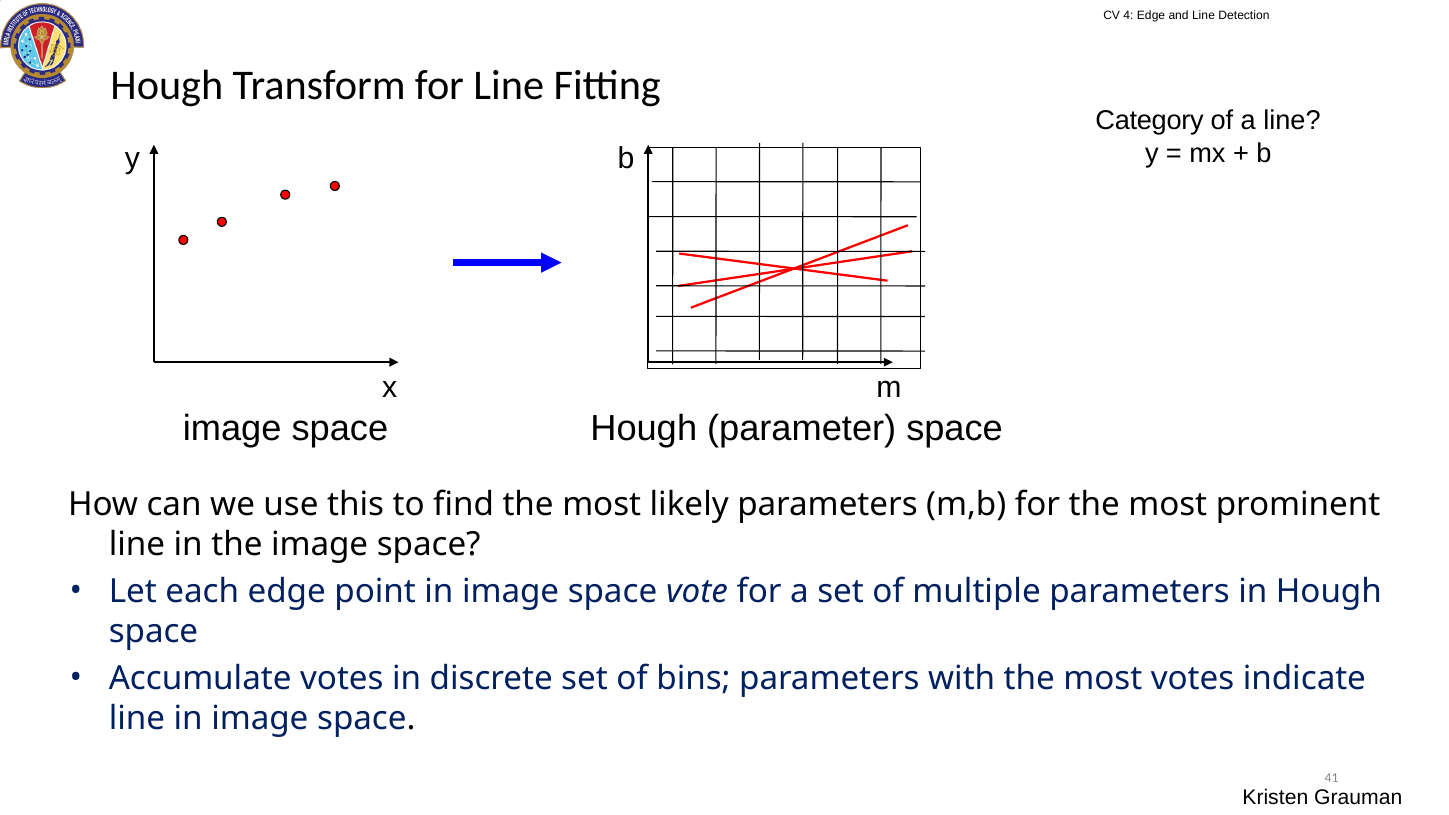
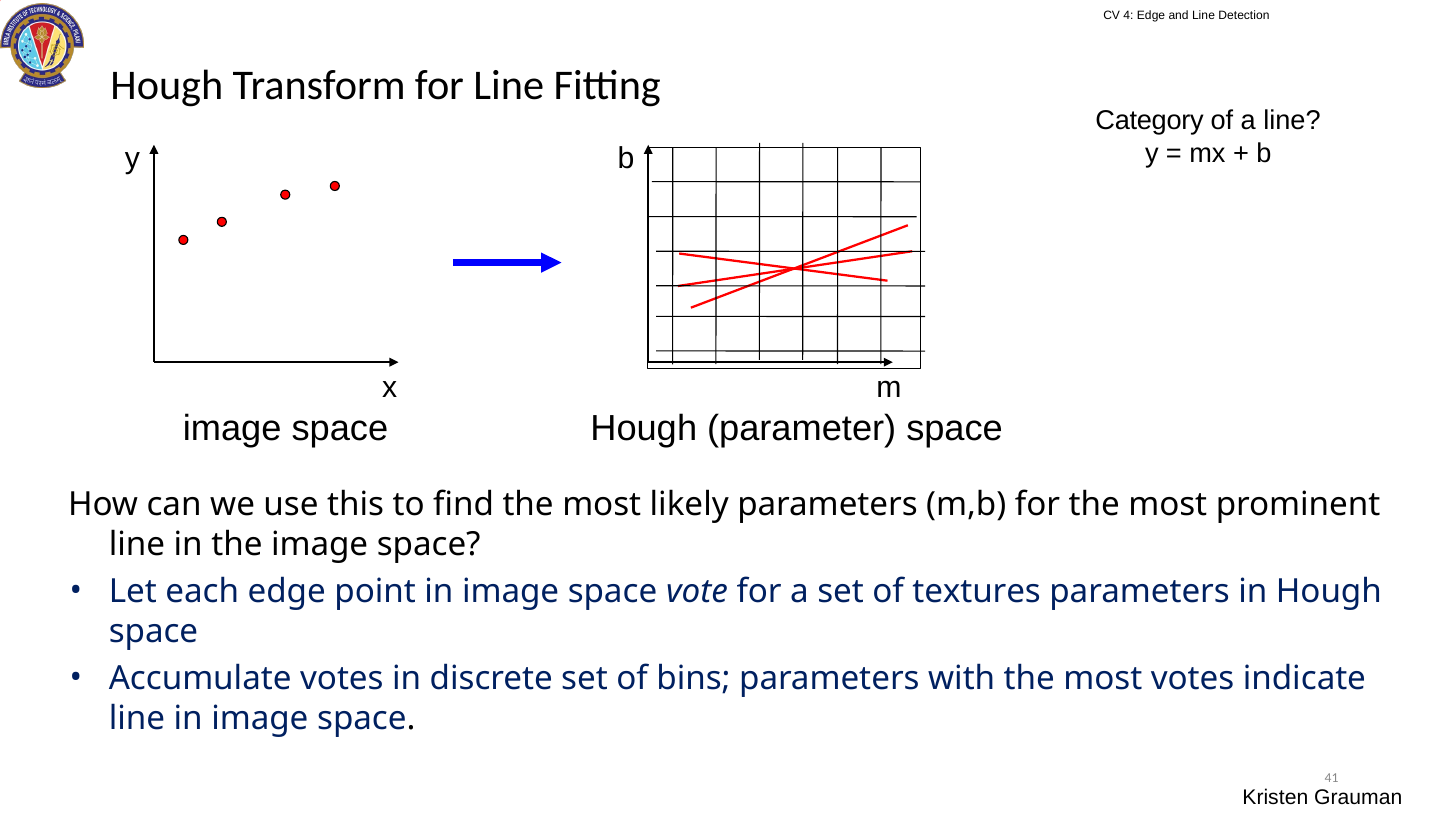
multiple: multiple -> textures (977, 591)
